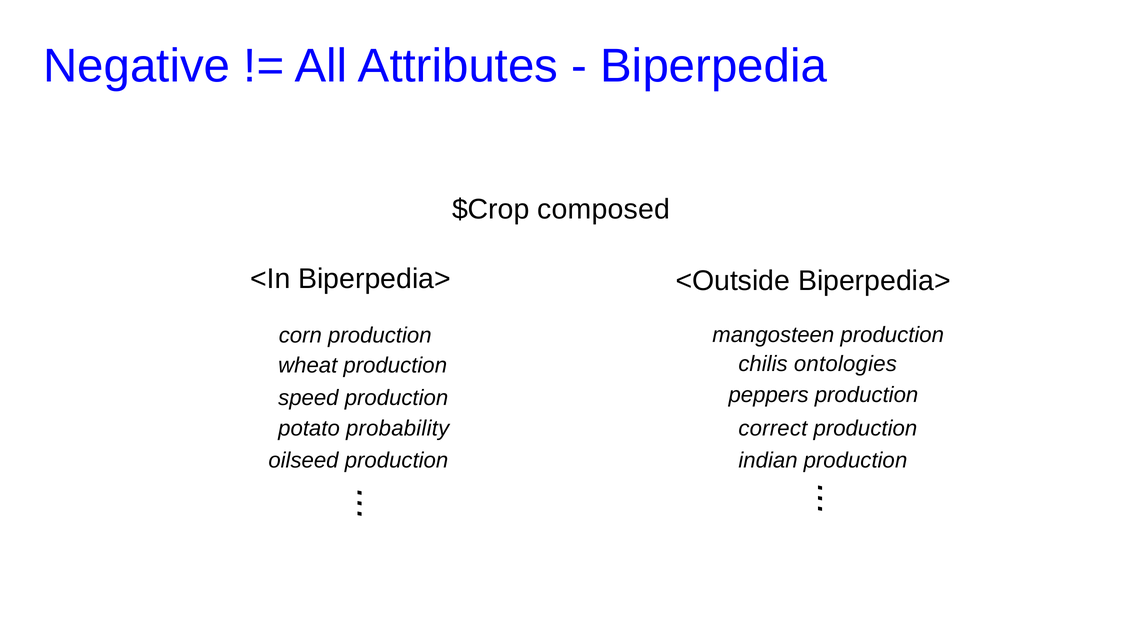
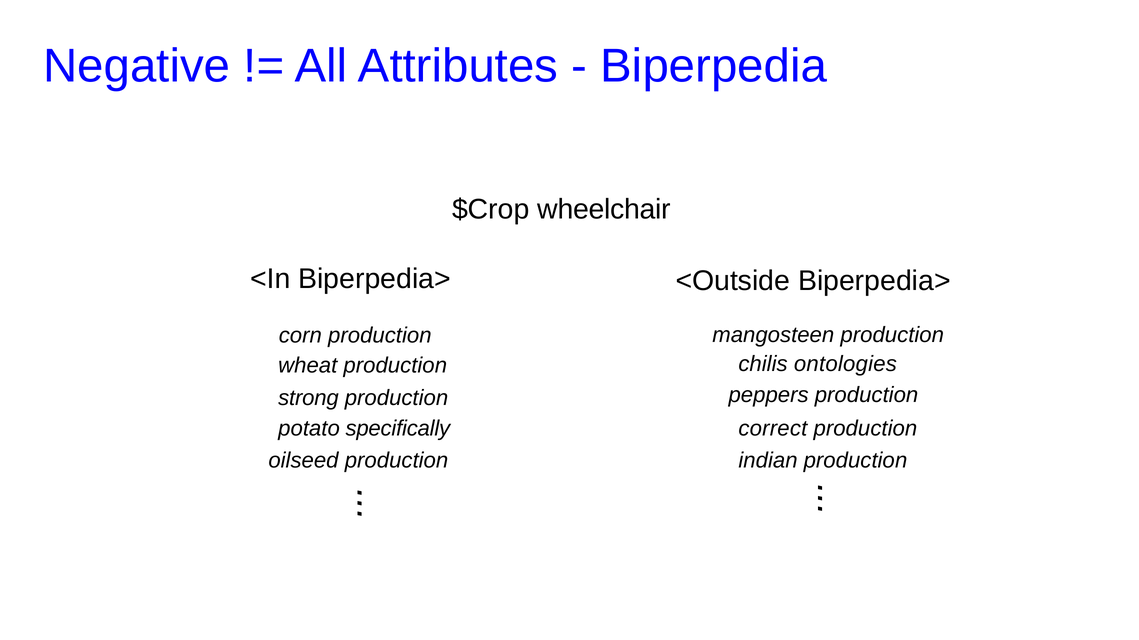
composed: composed -> wheelchair (604, 210)
speed: speed -> strong (308, 398)
probability: probability -> specifically (398, 429)
